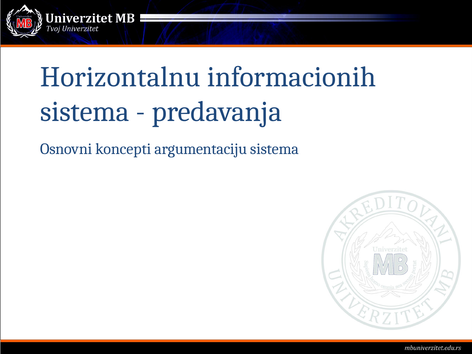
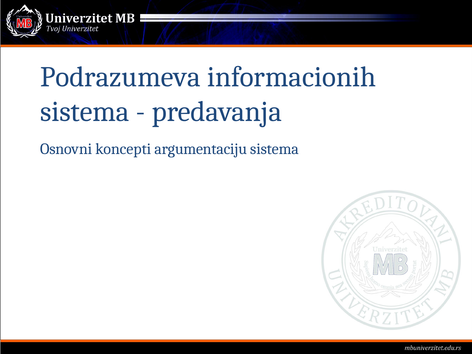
Horizontalnu: Horizontalnu -> Podrazumeva (120, 77)
